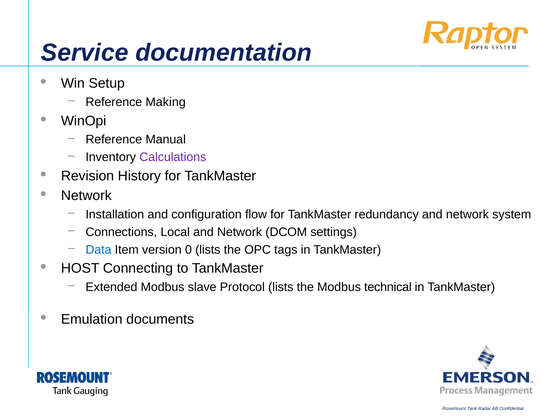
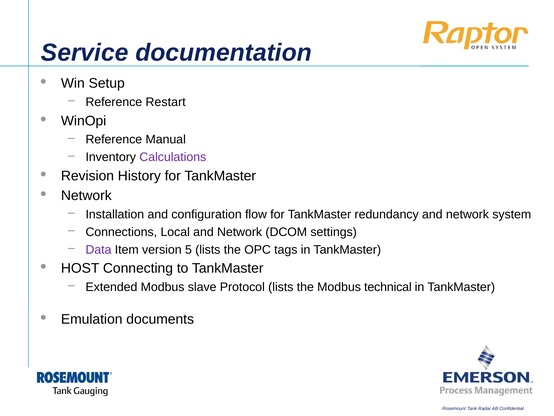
Making: Making -> Restart (166, 102)
Data colour: blue -> purple (98, 249)
0: 0 -> 5 (188, 249)
